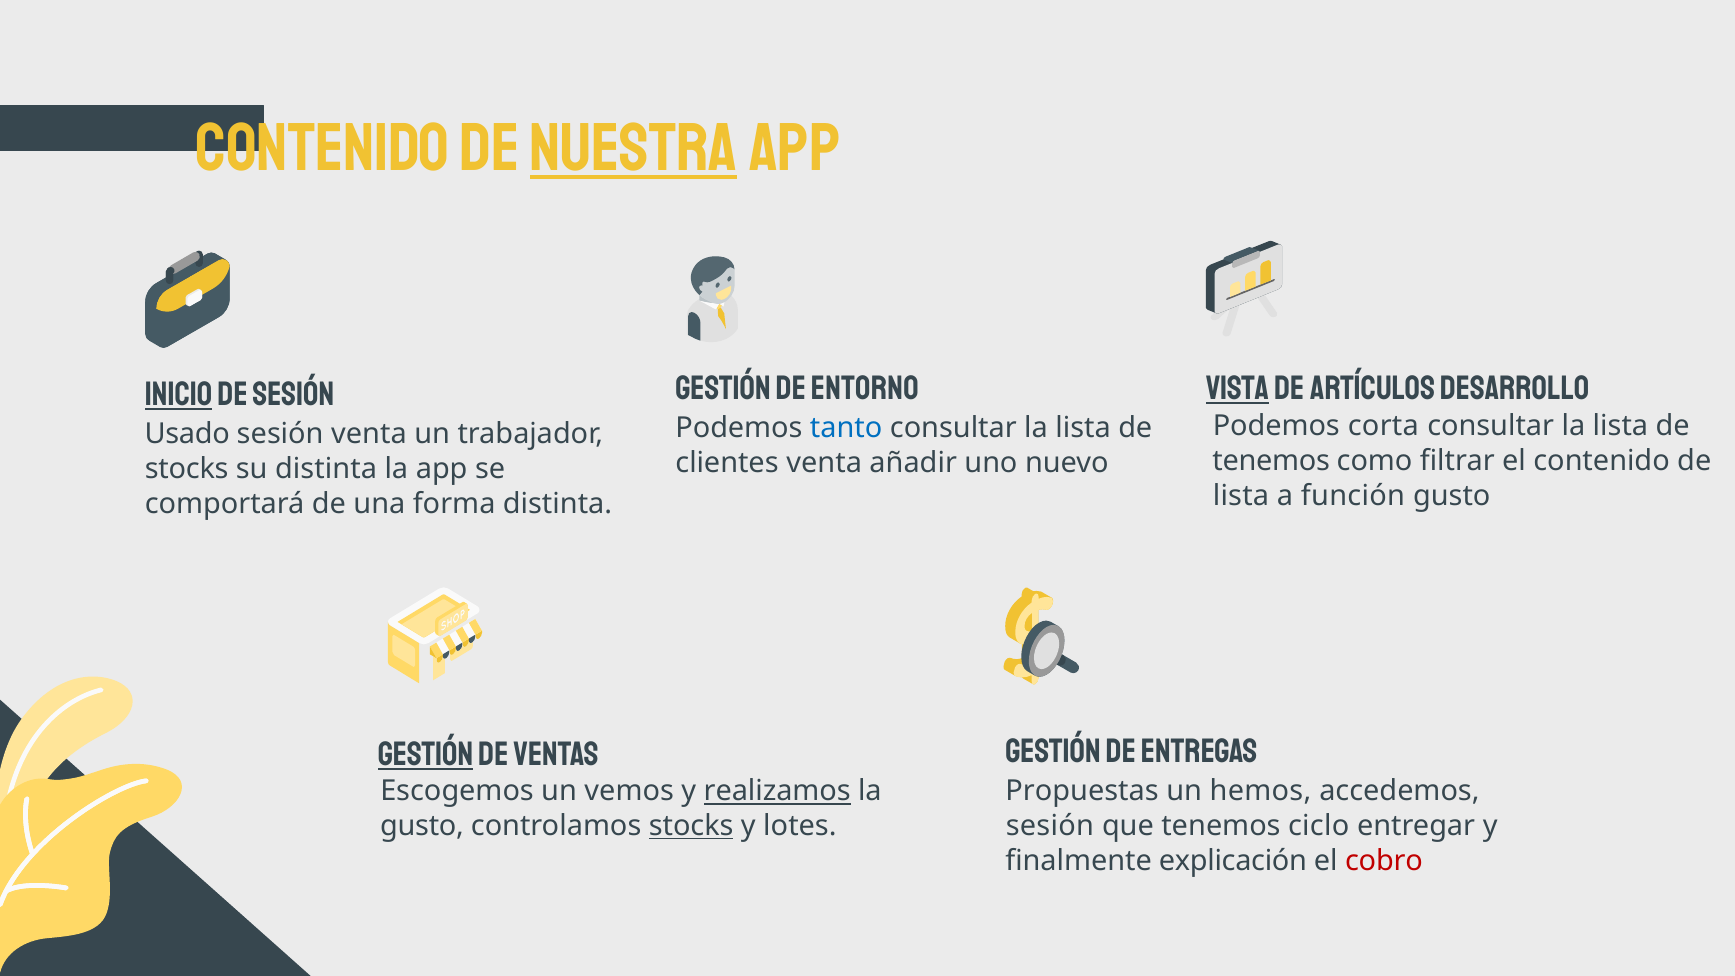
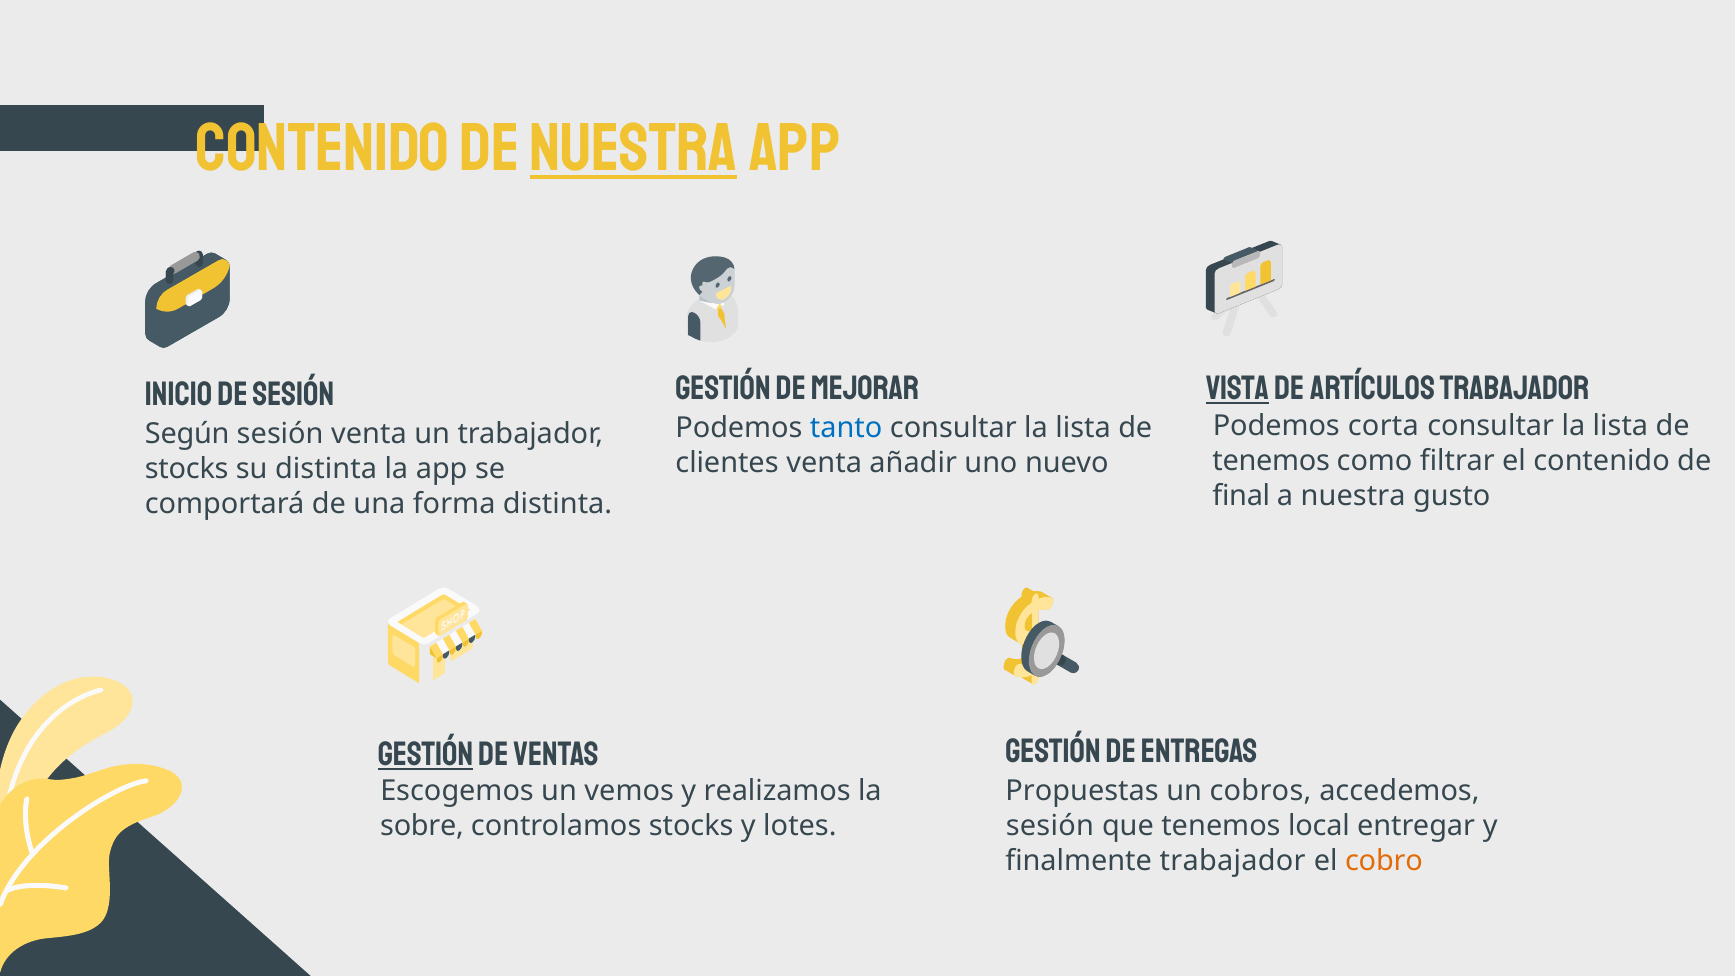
artículos desarrollo: desarrollo -> trabajador (1515, 388)
Inicio underline: present -> none (179, 394)
entorno: entorno -> mejorar (865, 388)
Usado: Usado -> Según (187, 434)
lista: lista -> final (1241, 496)
a función: función -> nuestra (1353, 496)
realizamos underline: present -> none (777, 791)
hemos: hemos -> cobros (1260, 791)
gusto: gusto -> sobre (422, 826)
stocks underline: present -> none (691, 826)
ciclo: ciclo -> local (1319, 826)
finalmente explicación: explicación -> trabajador (1233, 861)
cobro colour: red -> orange (1384, 861)
